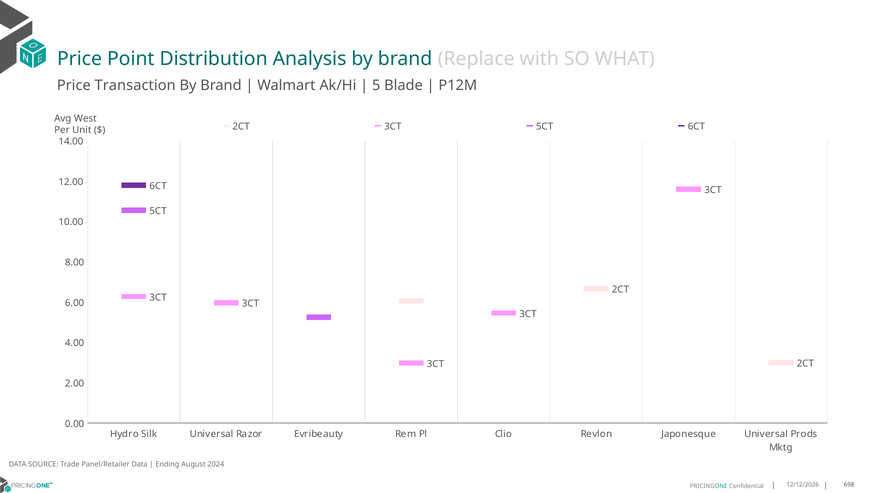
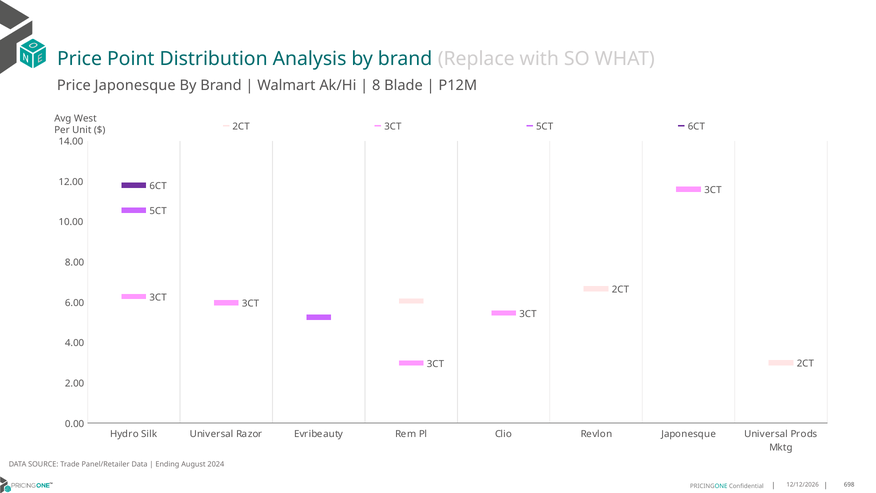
Price Transaction: Transaction -> Japonesque (135, 85)
5: 5 -> 8 (376, 85)
